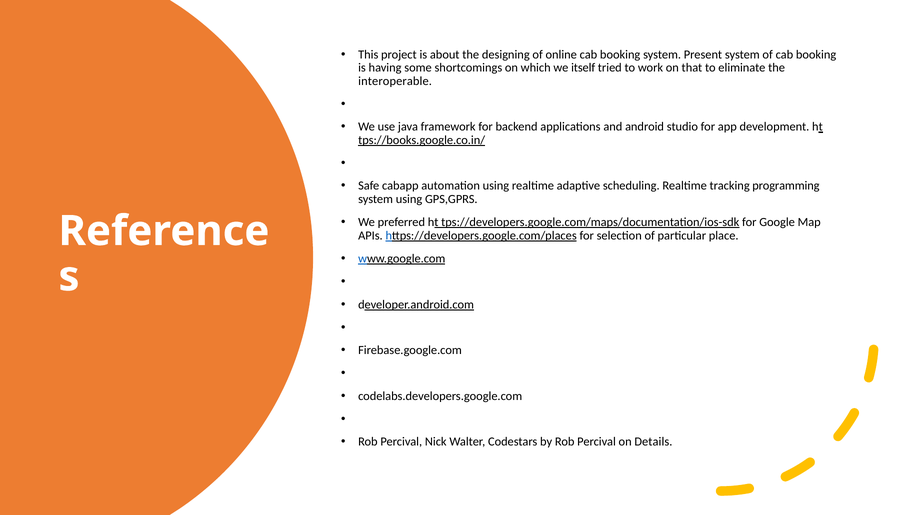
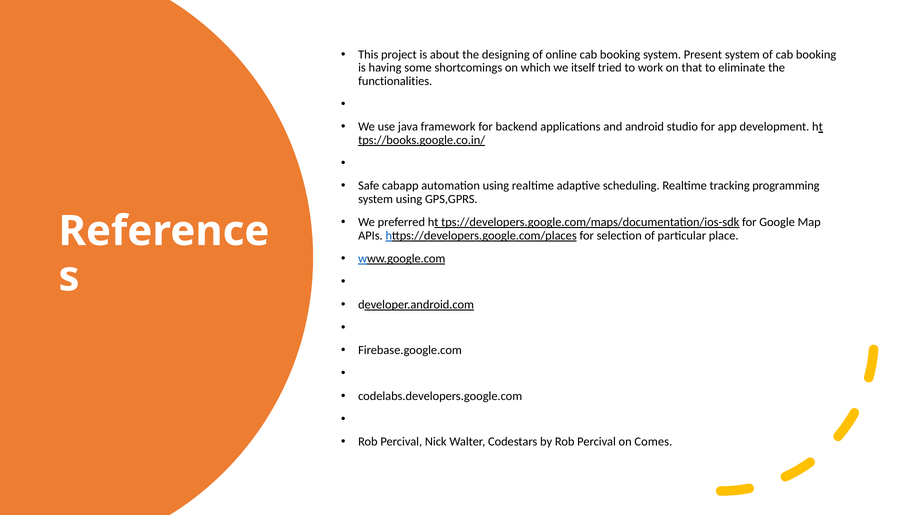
interoperable: interoperable -> functionalities (395, 81)
Details: Details -> Comes (653, 442)
